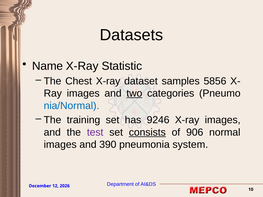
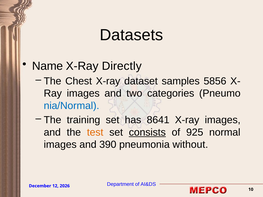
Statistic: Statistic -> Directly (122, 66)
two underline: present -> none (134, 94)
9246: 9246 -> 8641 (158, 120)
test colour: purple -> orange (95, 132)
906: 906 -> 925 (195, 132)
system: system -> without (190, 145)
